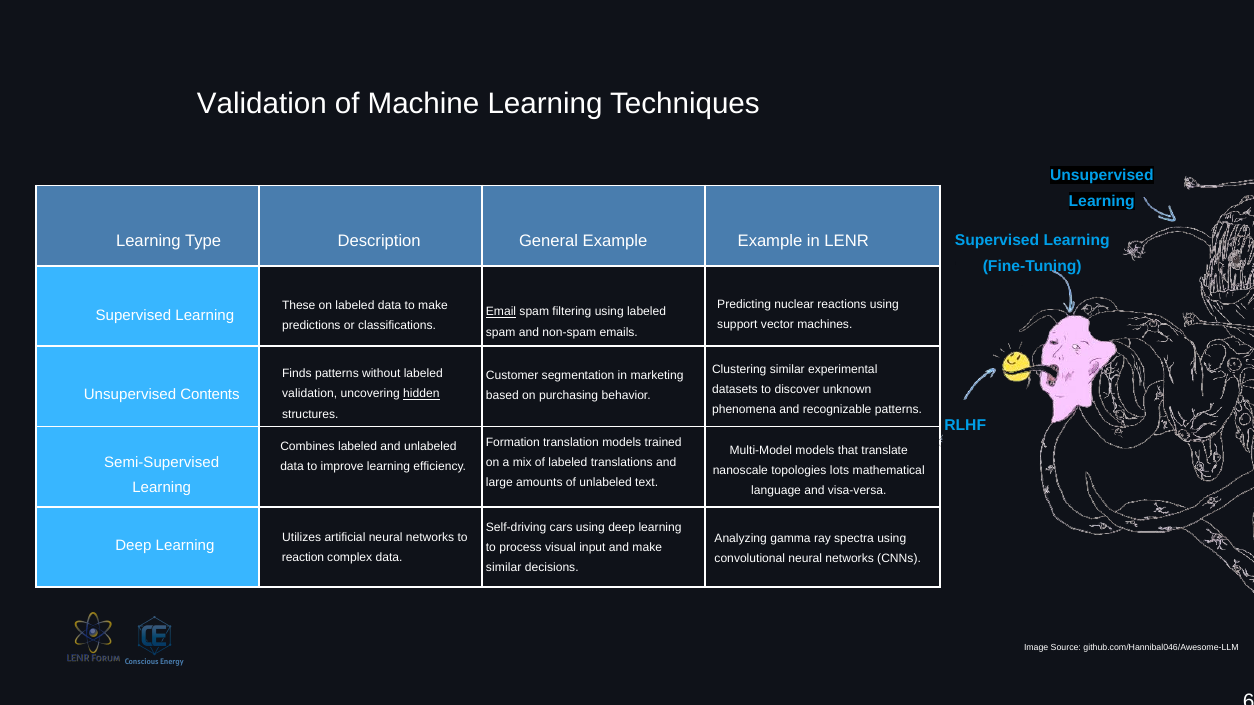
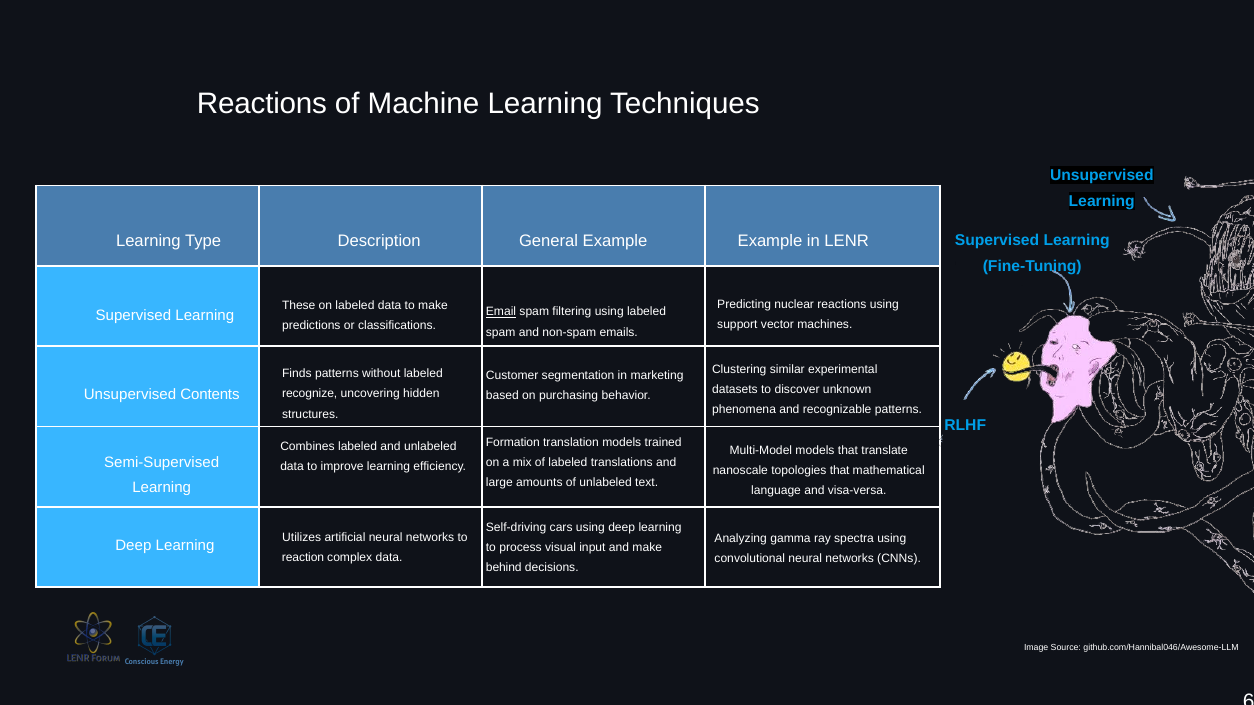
Validation: Validation -> Reactions (262, 104)
validation: validation -> recognize (310, 394)
hidden underline: present -> none (421, 394)
topologies lots: lots -> that (840, 471)
similar: similar -> behind (504, 568)
